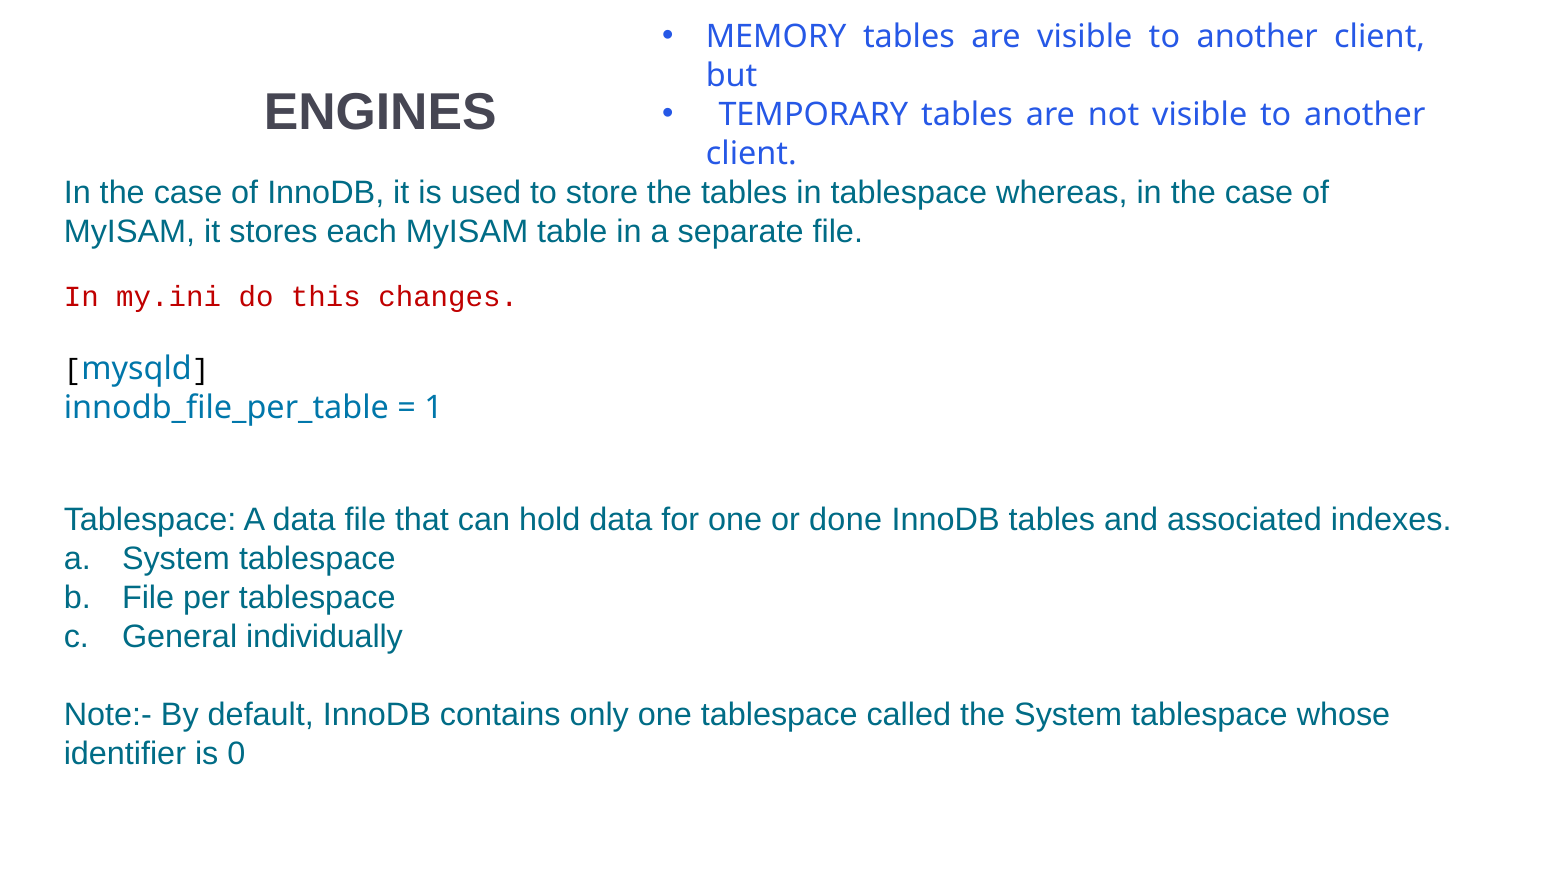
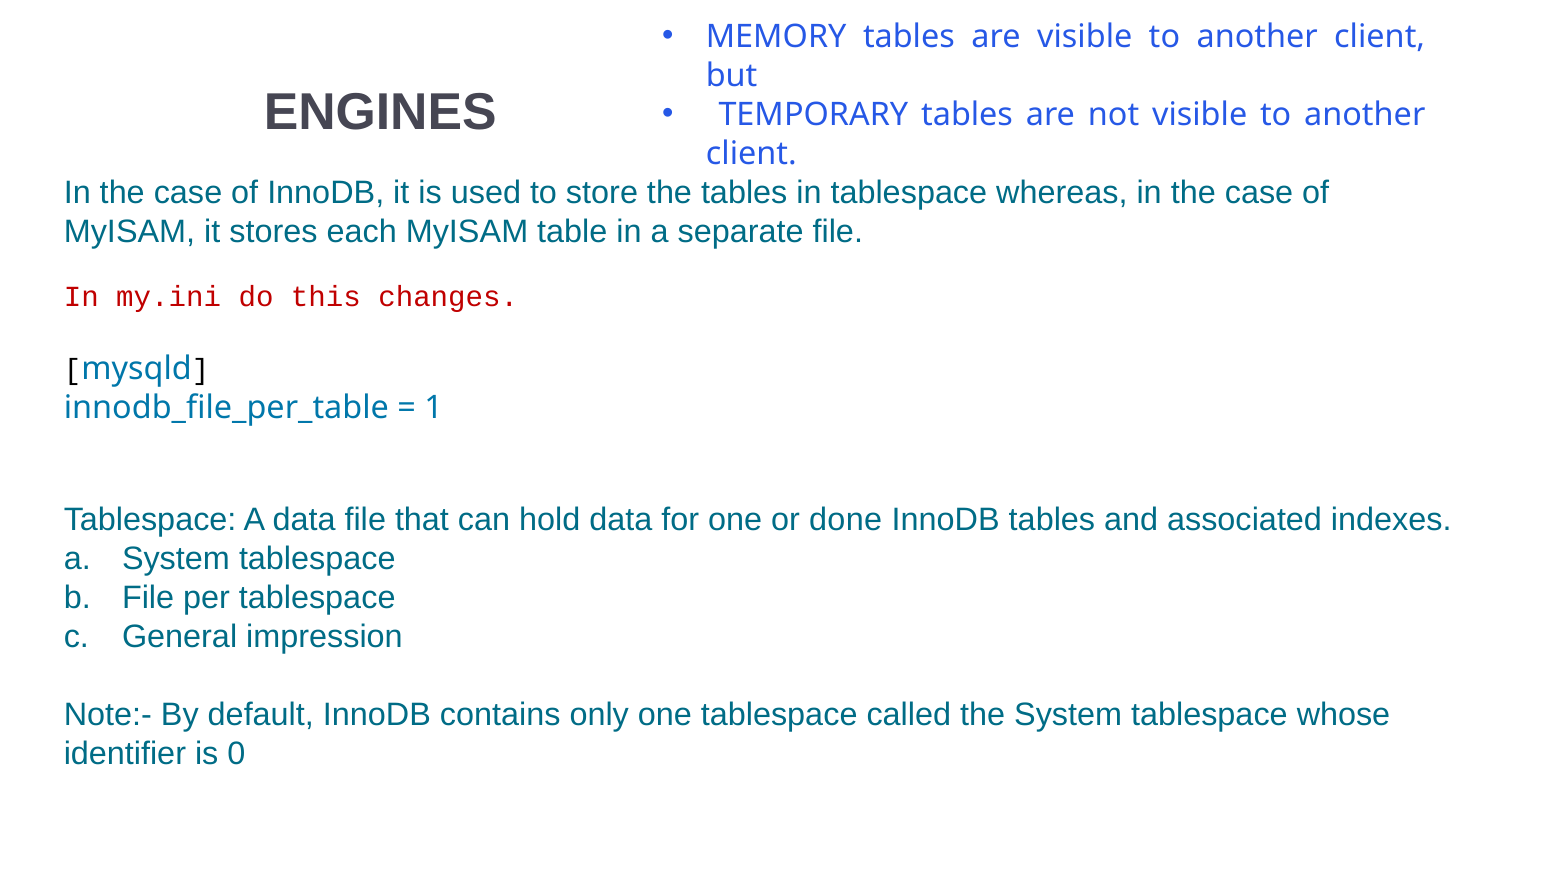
individually: individually -> impression (324, 636)
